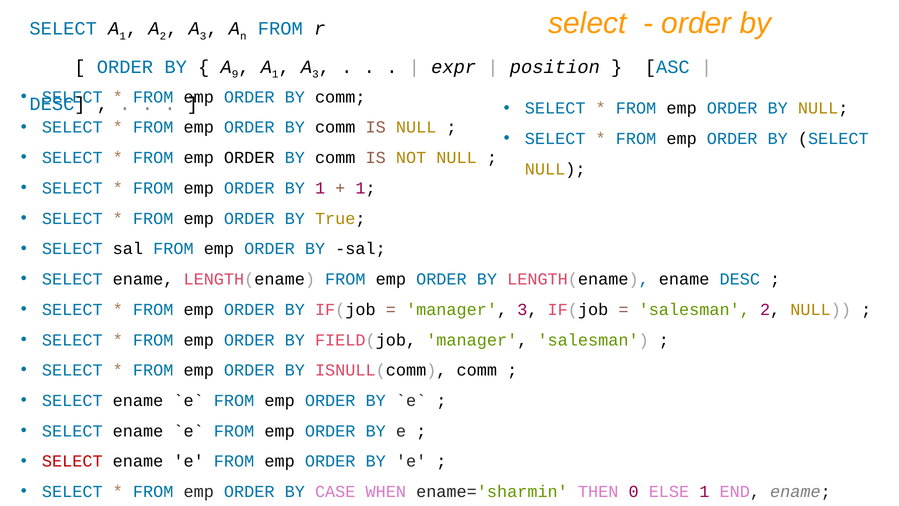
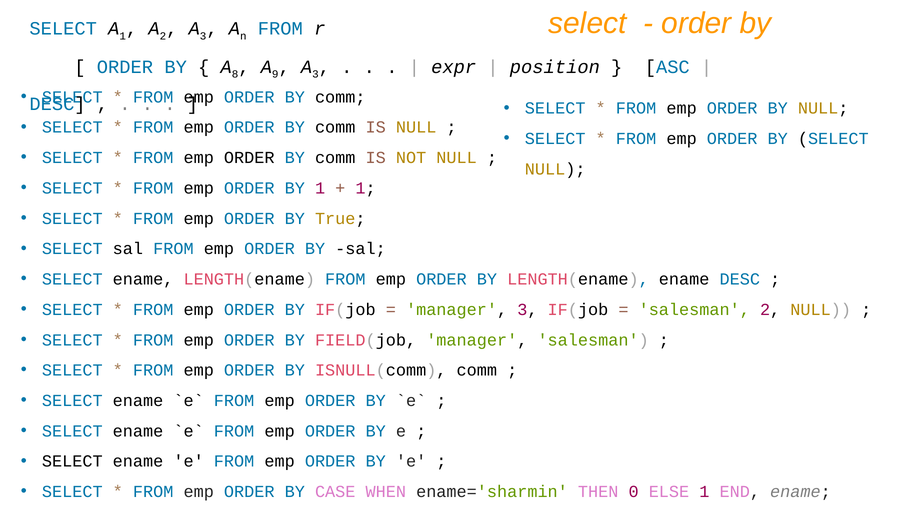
9: 9 -> 8 (235, 74)
1: 1 -> 9 (275, 74)
SELECT colour: red -> black (72, 461)
